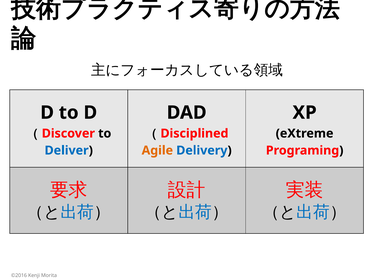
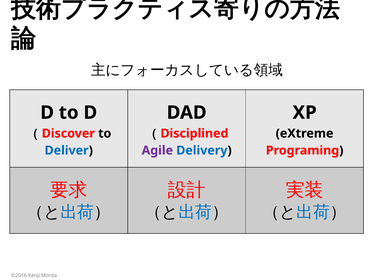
Agile colour: orange -> purple (157, 151)
